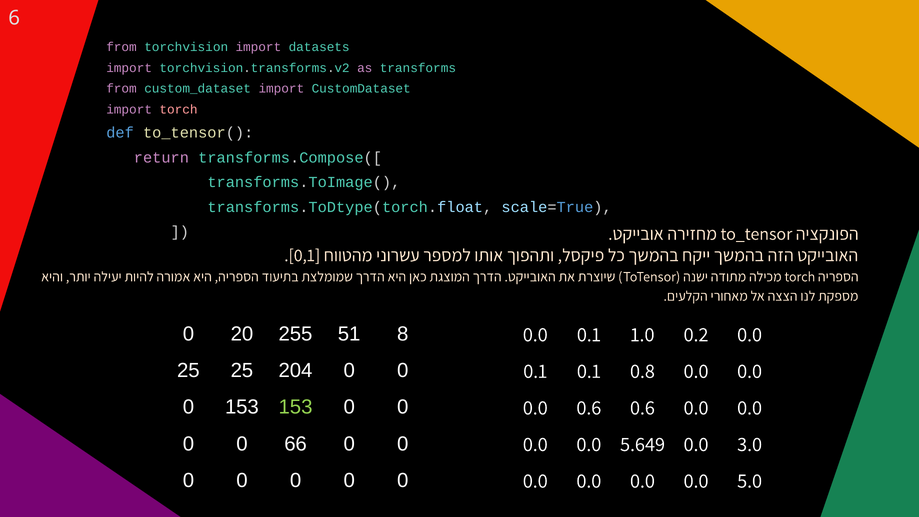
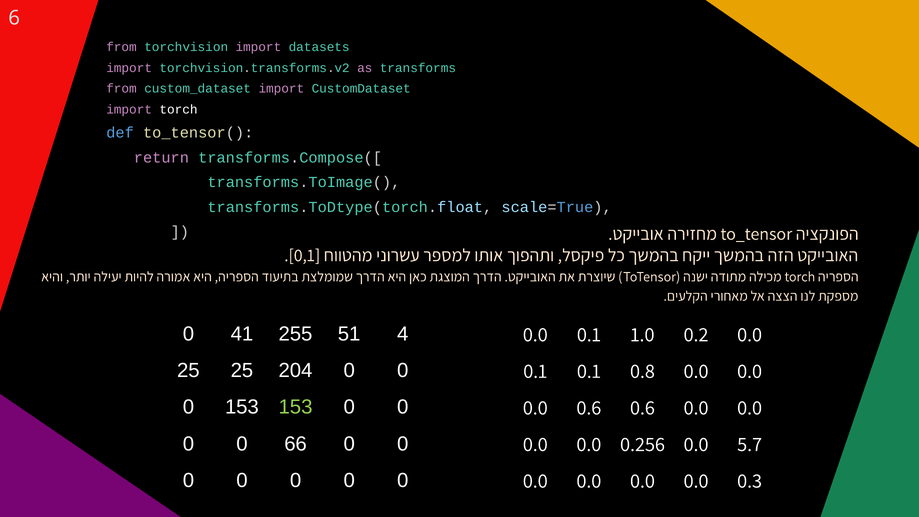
torch colour: pink -> white (179, 109)
20: 20 -> 41 (242, 334)
8: 8 -> 4 (403, 334)
5.649: 5.649 -> 0.256 (643, 444)
3.0: 3.0 -> 5.7 (750, 444)
5.0: 5.0 -> 0.3 (750, 481)
